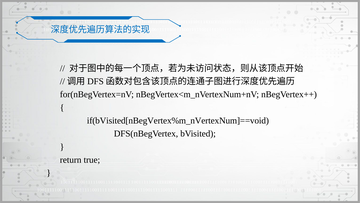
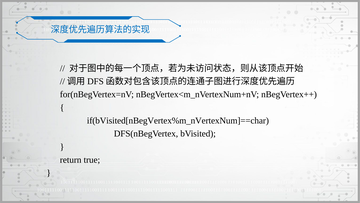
if(bVisited[nBegVertex%m_nVertexNum]==void: if(bVisited[nBegVertex%m_nVertexNum]==void -> if(bVisited[nBegVertex%m_nVertexNum]==char (178, 120)
